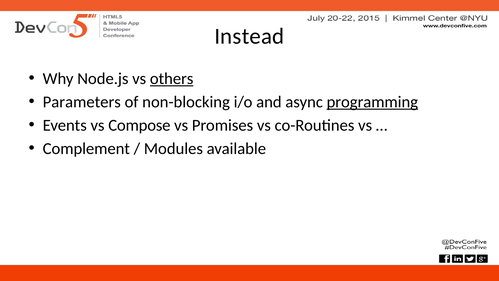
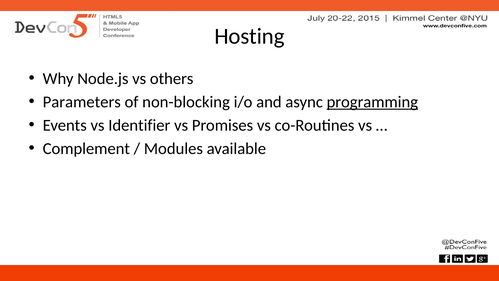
Instead: Instead -> Hosting (249, 36)
others underline: present -> none (172, 79)
Compose: Compose -> Identifier (139, 125)
